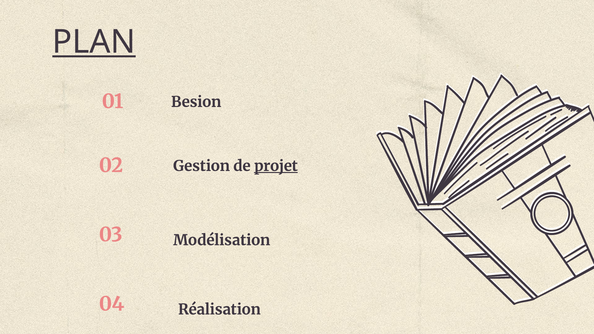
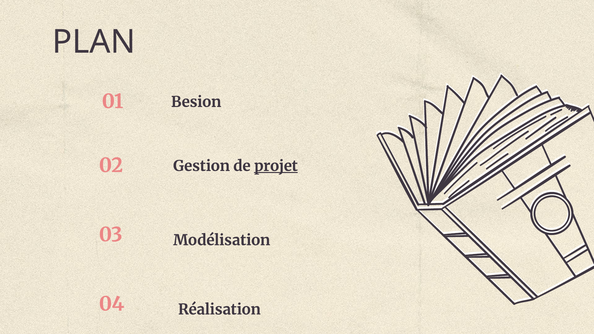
PLAN underline: present -> none (94, 42)
